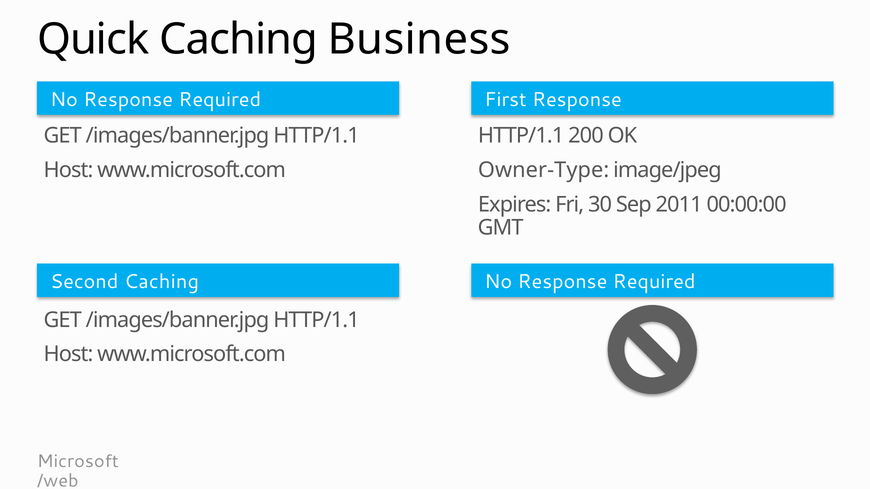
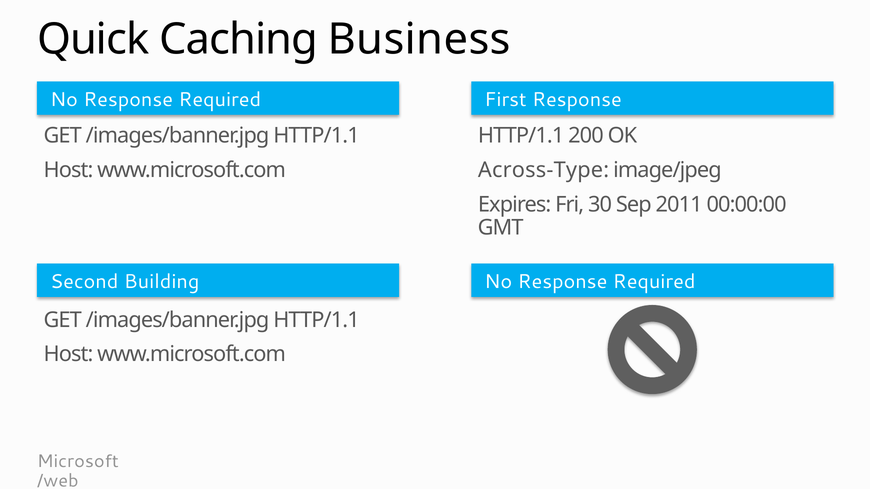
Owner-Type: Owner-Type -> Across-Type (544, 170)
Second Caching: Caching -> Building (162, 282)
